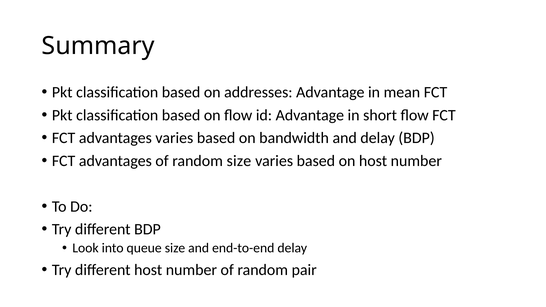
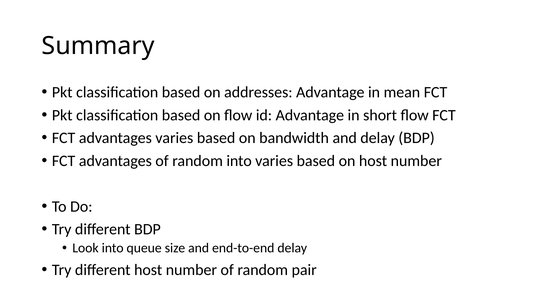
random size: size -> into (239, 161)
